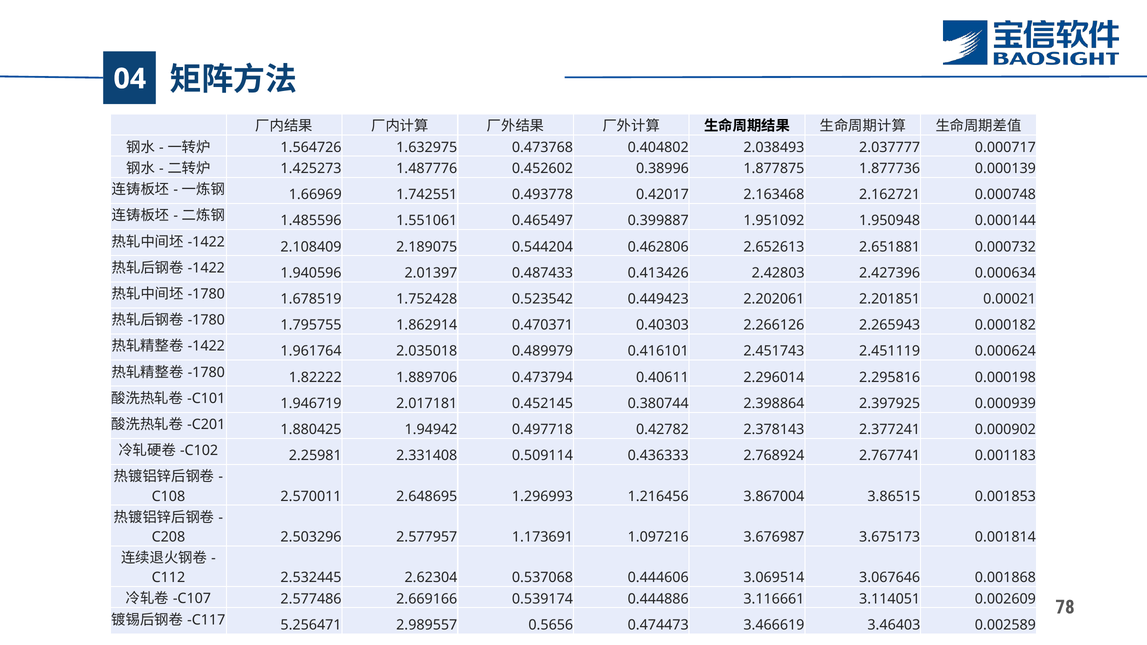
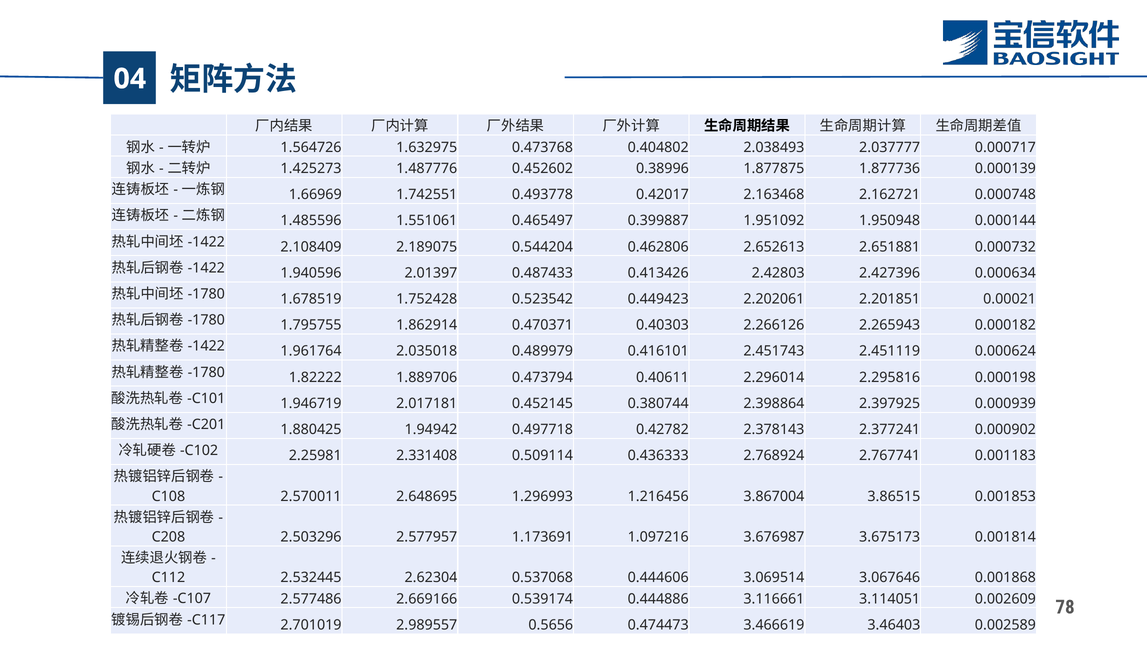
5.256471: 5.256471 -> 2.701019 (311, 625)
